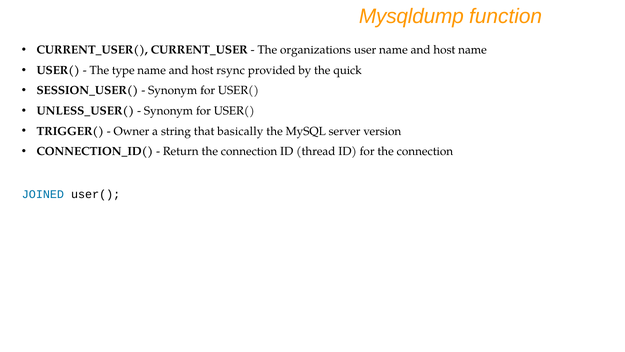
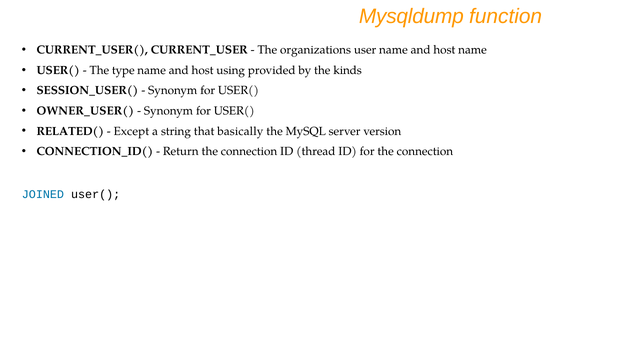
rsync: rsync -> using (231, 70)
quick: quick -> kinds (348, 70)
UNLESS_USER(: UNLESS_USER( -> OWNER_USER( (85, 111)
TRIGGER(: TRIGGER( -> RELATED( (70, 131)
Owner: Owner -> Except (131, 131)
